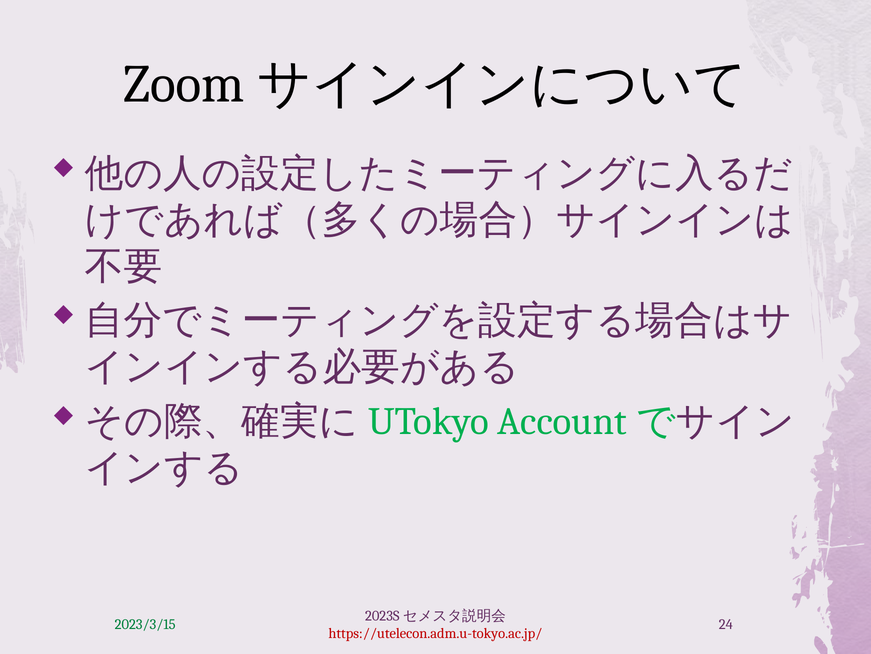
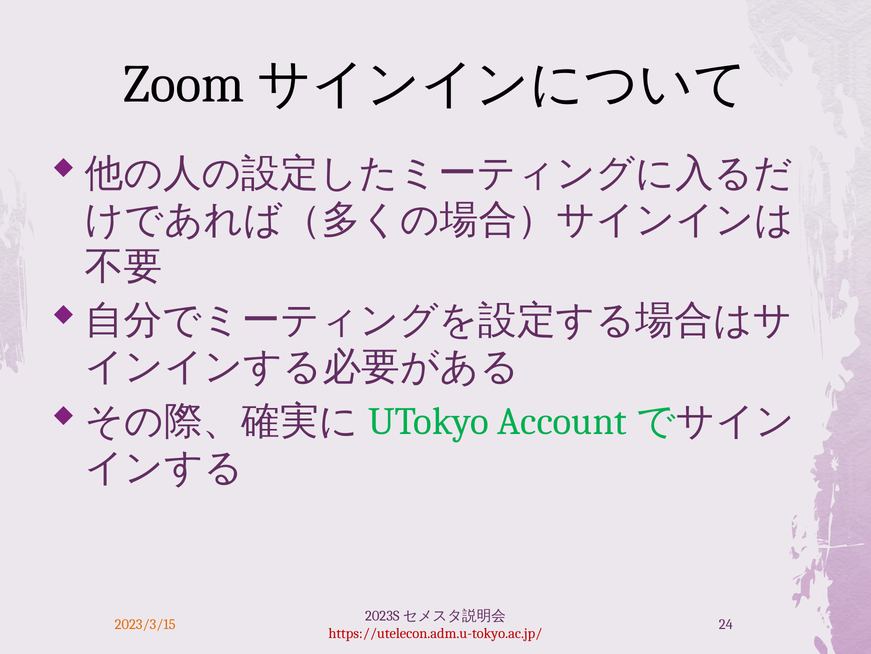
2023/3/15 colour: green -> orange (145, 624)
